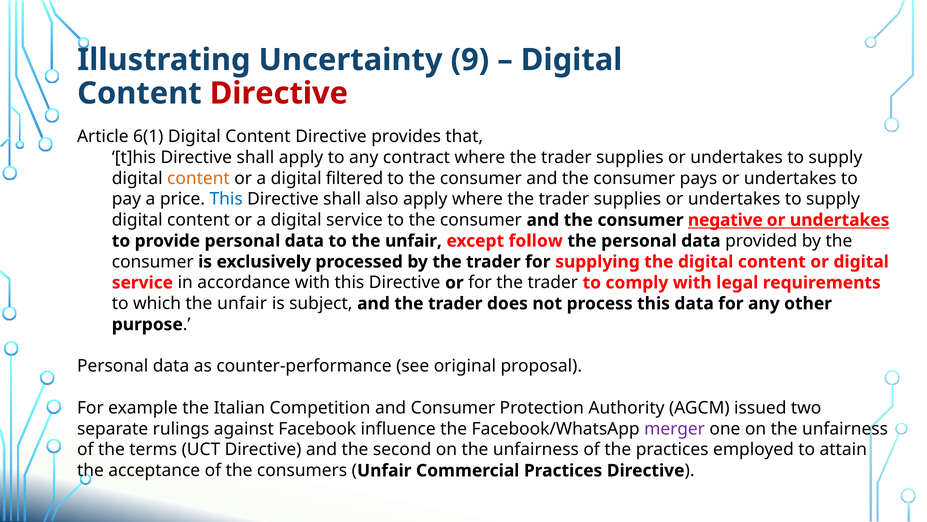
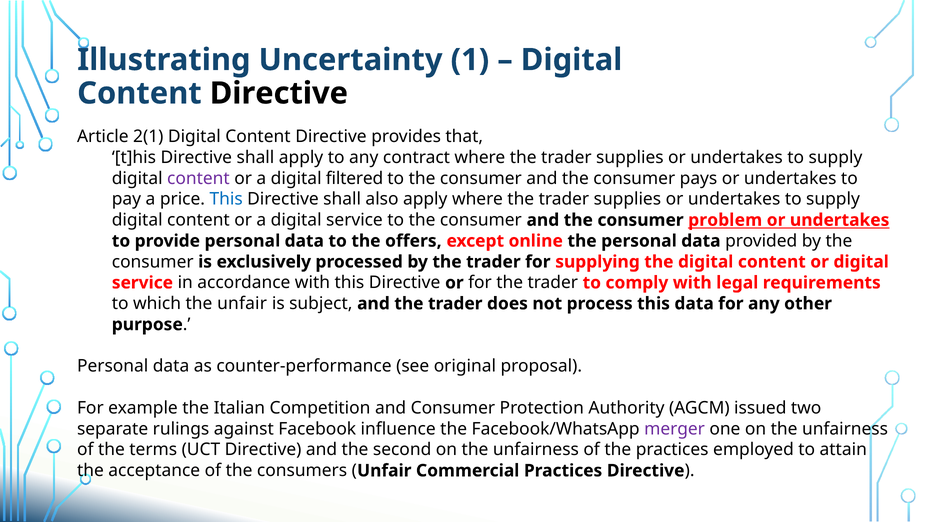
9: 9 -> 1 (470, 60)
Directive colour: red -> black (279, 93)
6(1: 6(1 -> 2(1 (148, 136)
content colour: orange -> purple (198, 178)
negative: negative -> problem (725, 220)
to the unfair: unfair -> offers (413, 241)
follow: follow -> online (536, 241)
